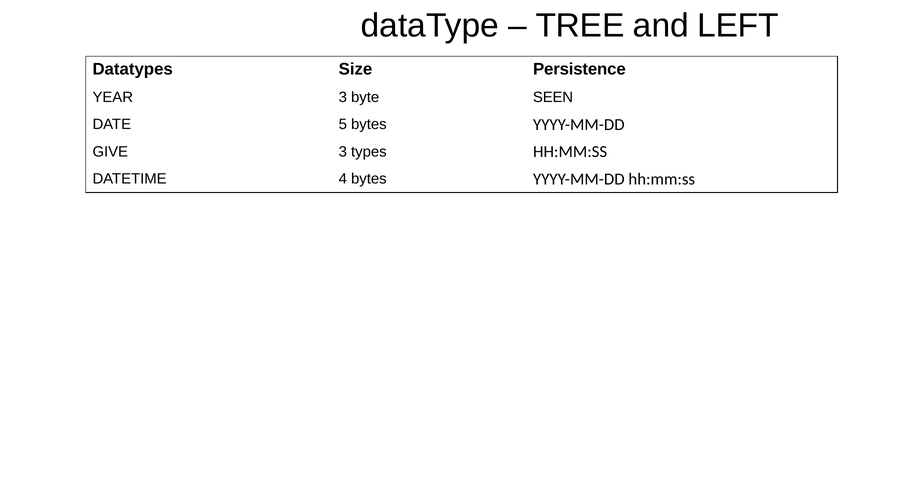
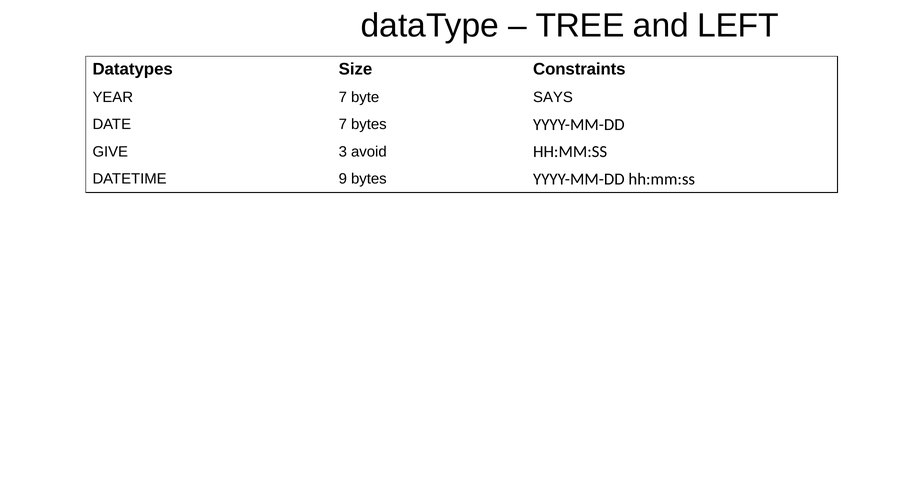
Persistence: Persistence -> Constraints (579, 69)
YEAR 3: 3 -> 7 (343, 97)
SEEN: SEEN -> SAYS (553, 97)
DATE 5: 5 -> 7 (343, 125)
types: types -> avoid (369, 152)
4: 4 -> 9 (343, 179)
